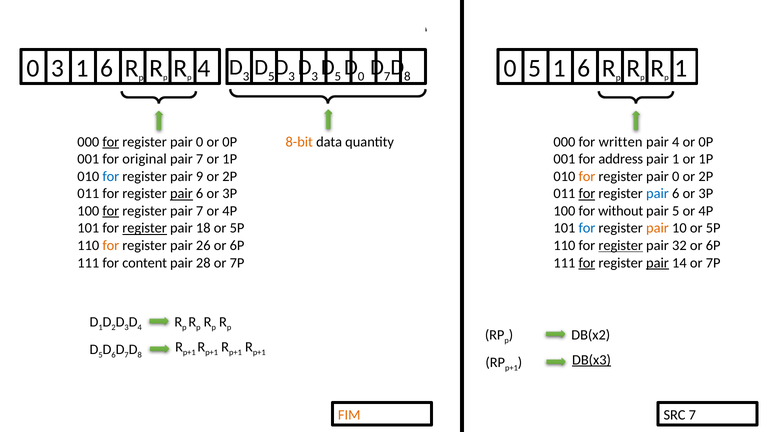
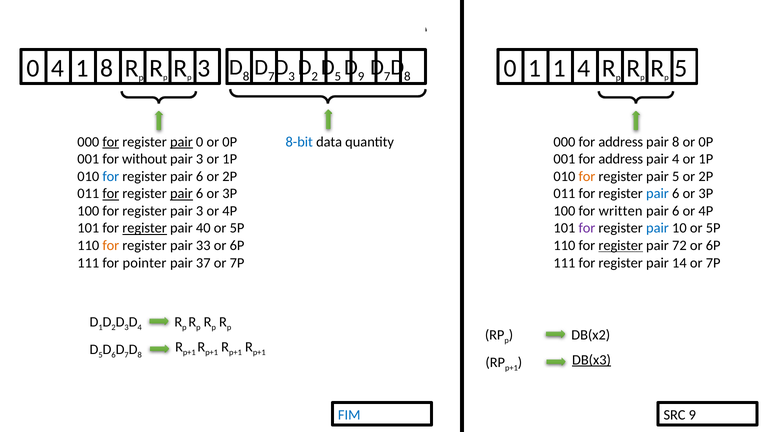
0 3: 3 -> 4 (57, 68)
6: 6 -> 8 (107, 68)
4: 4 -> 3 (204, 68)
3: 3 -> 8 (246, 76)
5: 5 -> 7 (271, 76)
3: 3 -> 2 (315, 76)
0: 0 -> 9 (361, 76)
0 5: 5 -> 1 (535, 68)
6: 6 -> 4 (584, 68)
1: 1 -> 5 (681, 68)
pair underline: none -> present (181, 142)
000 for written: written -> address (621, 142)
pair 4: 4 -> 8 (676, 142)
8-bit colour: orange -> blue (299, 142)
original: original -> without (145, 159)
7: 7 -> 3 (200, 159)
pair 1: 1 -> 4 (676, 159)
9: 9 -> 6 (200, 176)
0: 0 -> 5 (676, 176)
for underline: none -> present (111, 194)
for underline: present -> none (587, 194)
for underline: present -> none (111, 211)
register pair 7: 7 -> 3 (200, 211)
without: without -> written (621, 211)
5: 5 -> 6 (676, 211)
18: 18 -> 40 (203, 228)
for colour: blue -> purple (587, 228)
pair colour: orange -> blue (657, 228)
26: 26 -> 33 (203, 245)
32: 32 -> 72 (679, 245)
content: content -> pointer (144, 263)
28: 28 -> 37 (203, 263)
for underline: present -> none (587, 263)
pair underline: present -> none (657, 263)
FIM colour: orange -> blue (349, 415)
SRC 7: 7 -> 9 (692, 415)
